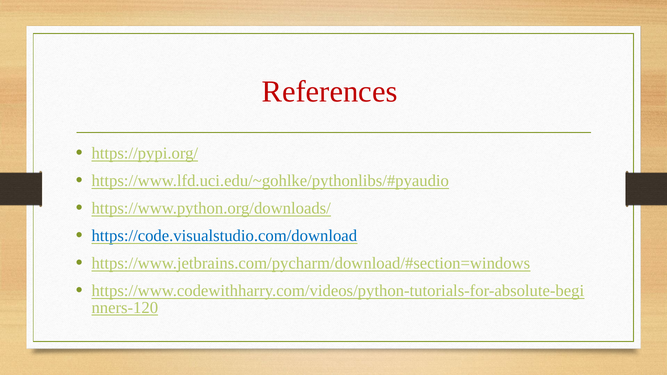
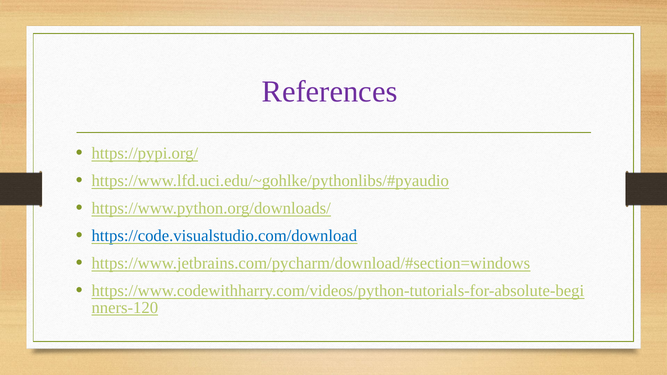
References colour: red -> purple (330, 92)
